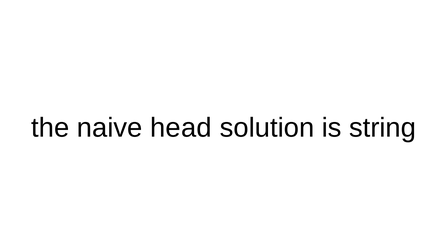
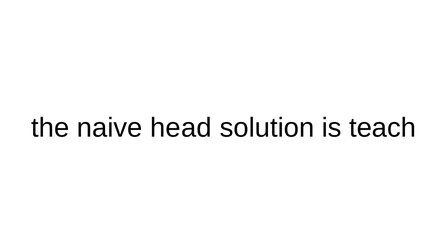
string: string -> teach (383, 128)
